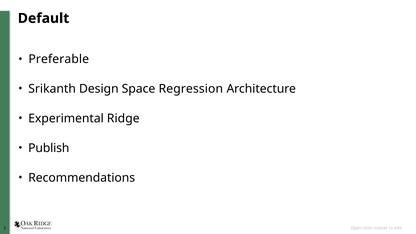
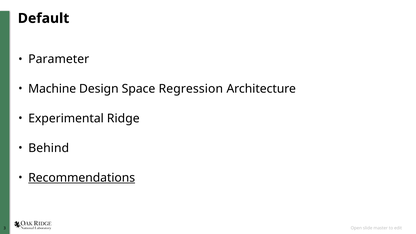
Preferable: Preferable -> Parameter (59, 59)
Srikanth: Srikanth -> Machine (52, 89)
Publish: Publish -> Behind (49, 148)
Recommendations underline: none -> present (82, 178)
